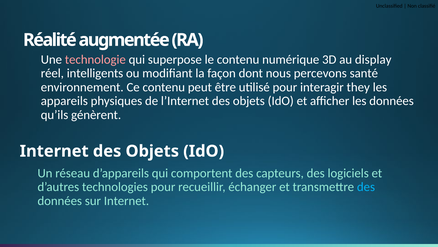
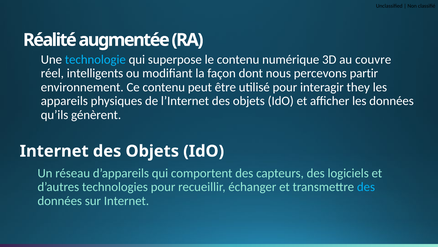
technologie colour: pink -> light blue (95, 59)
display: display -> couvre (373, 59)
santé: santé -> partir (364, 73)
